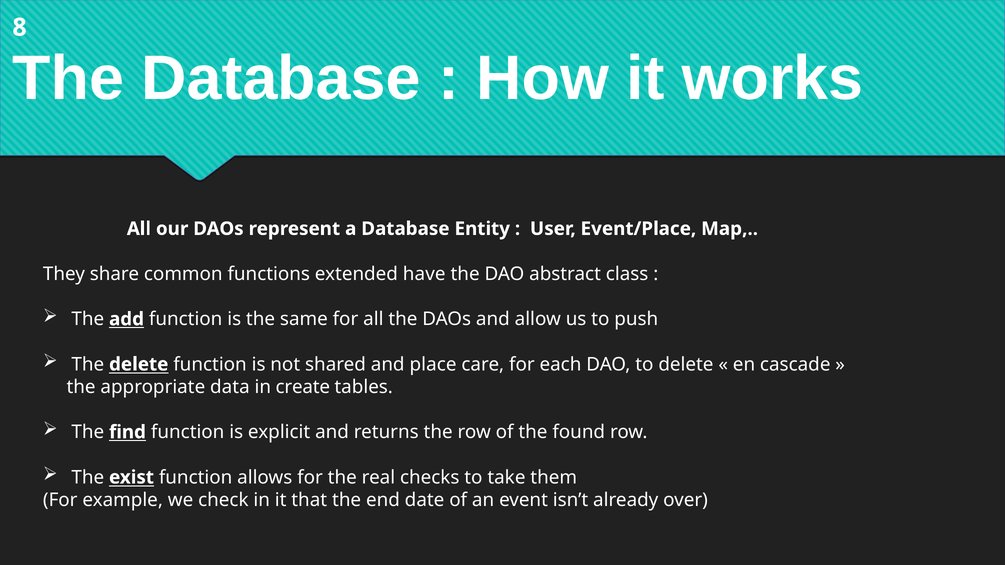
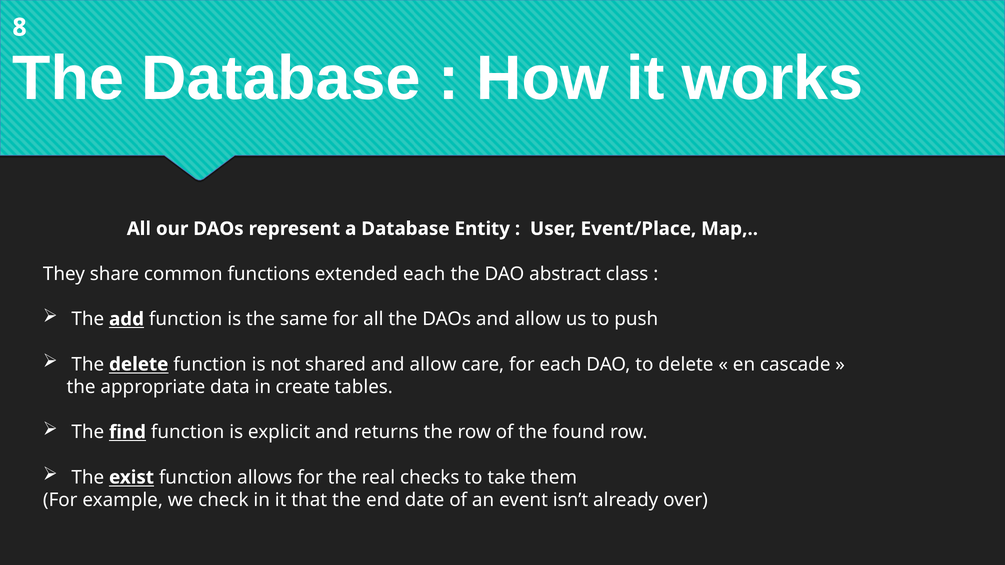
extended have: have -> each (424, 274)
shared and place: place -> allow (433, 365)
